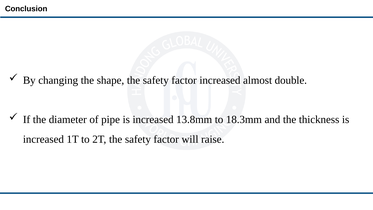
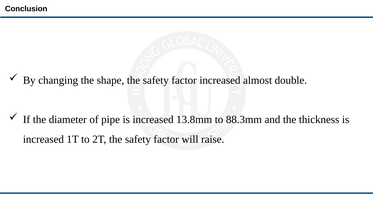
18.3mm: 18.3mm -> 88.3mm (244, 120)
